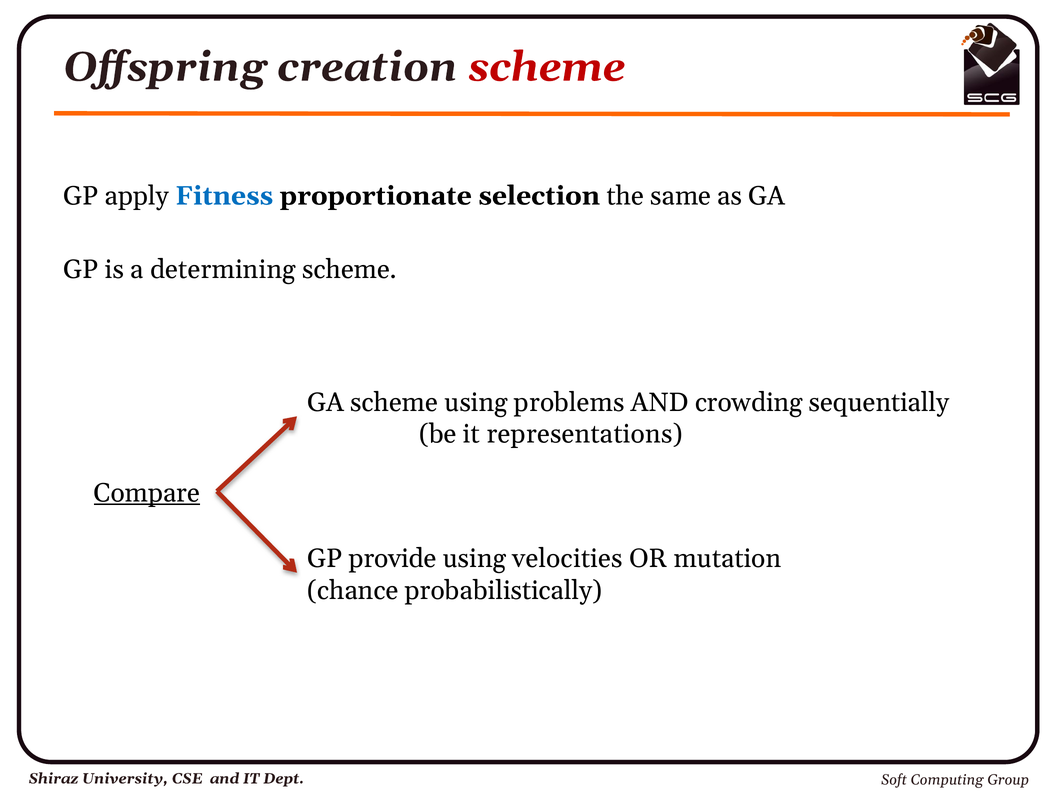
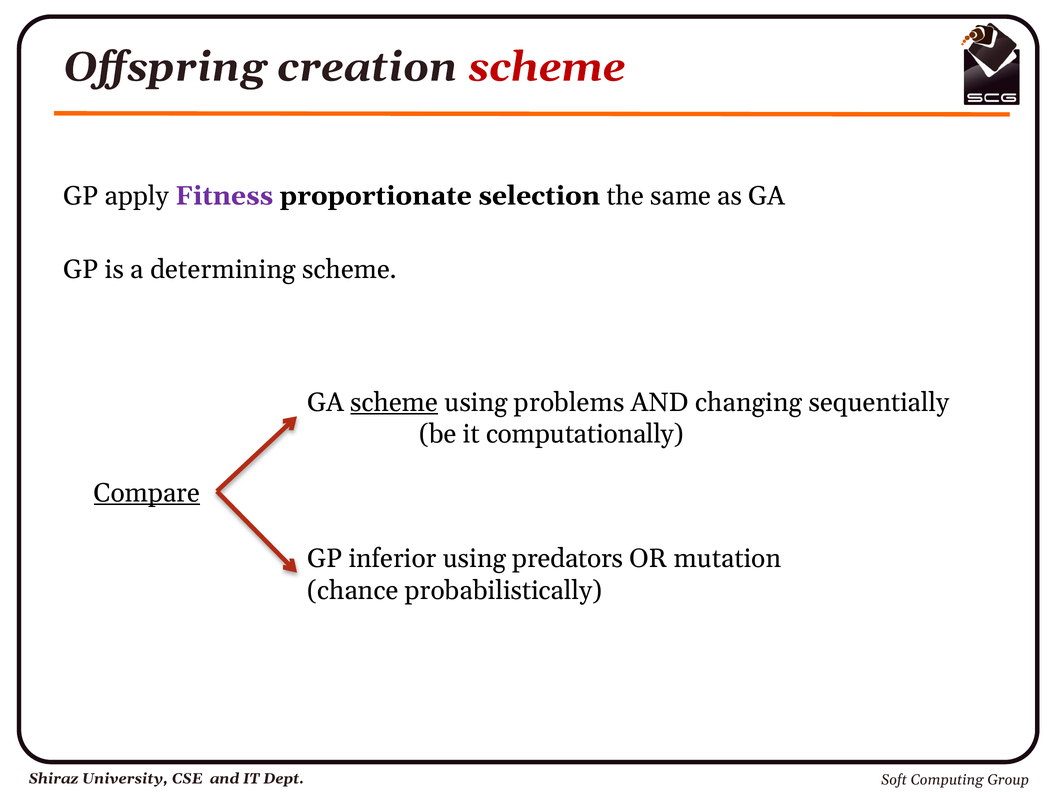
Fitness colour: blue -> purple (224, 196)
scheme underline: none -> present (394, 402)
crowding: crowding -> changing (749, 402)
representations: representations -> computationally (585, 434)
provide: provide -> inferior (393, 559)
velocities: velocities -> predators (568, 559)
